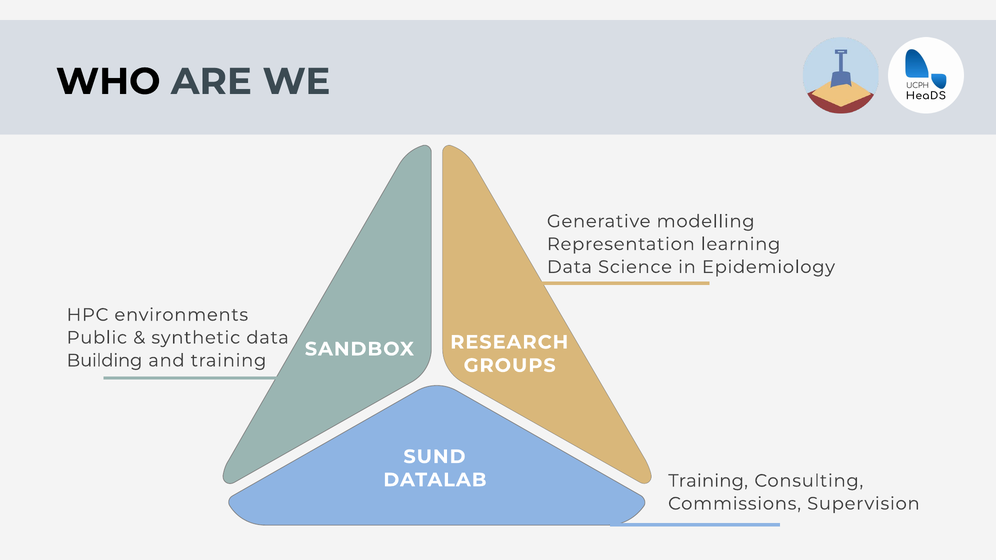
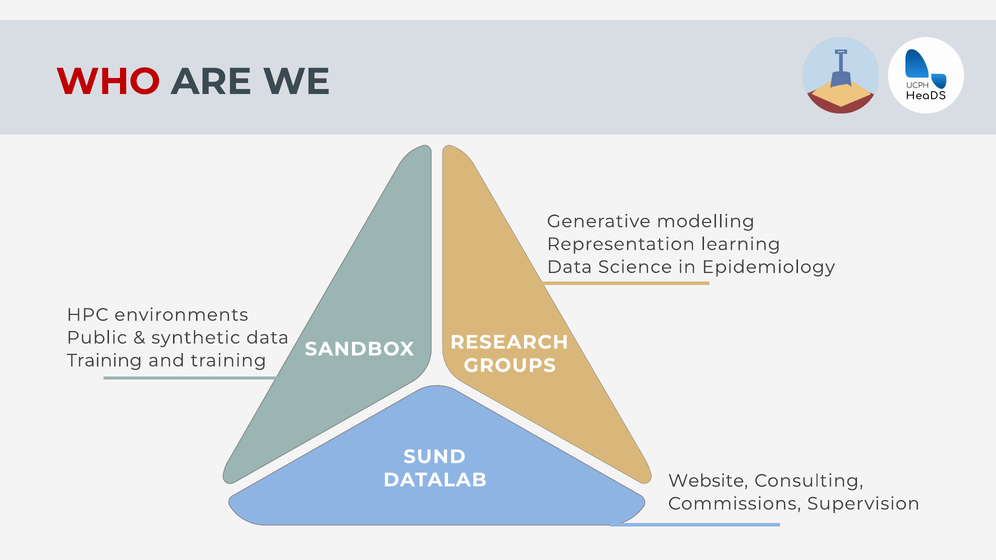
WHO colour: black -> red (108, 82)
Building: Building -> Training (104, 361)
Training: Training -> Website (708, 481)
